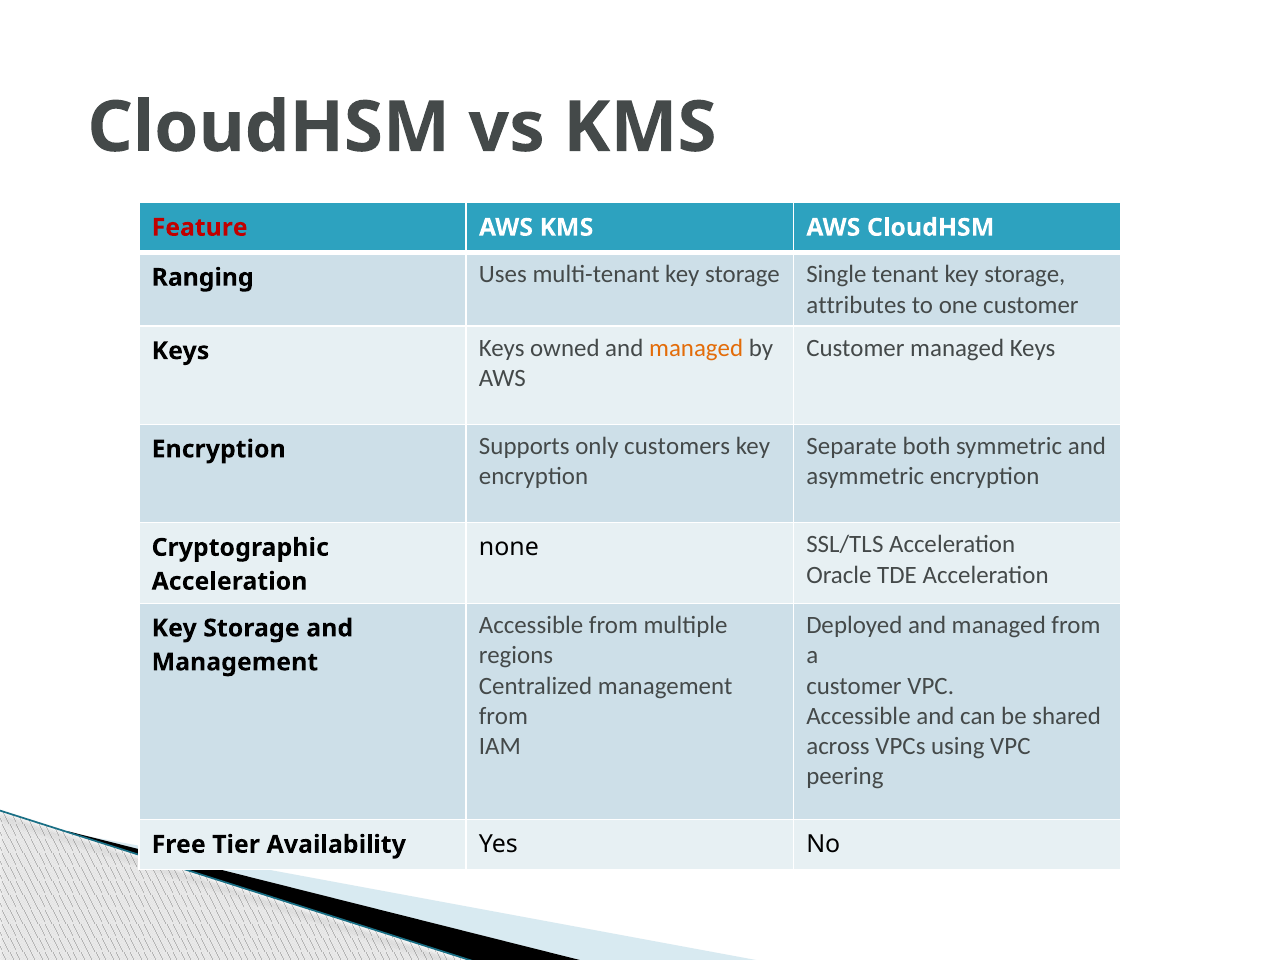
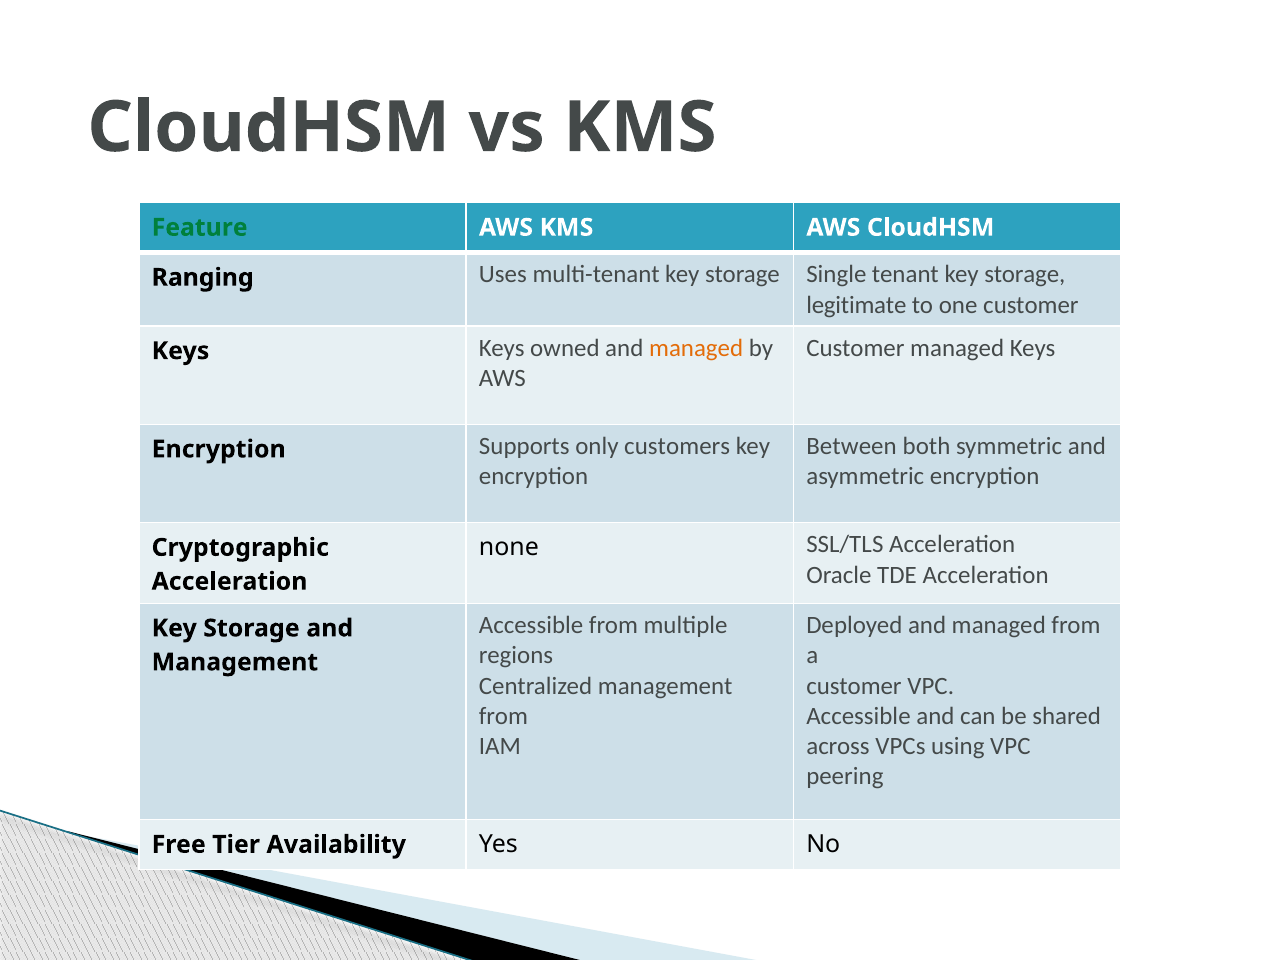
Feature colour: red -> green (200, 228)
attributes: attributes -> legitimate (856, 305)
Separate: Separate -> Between (852, 447)
